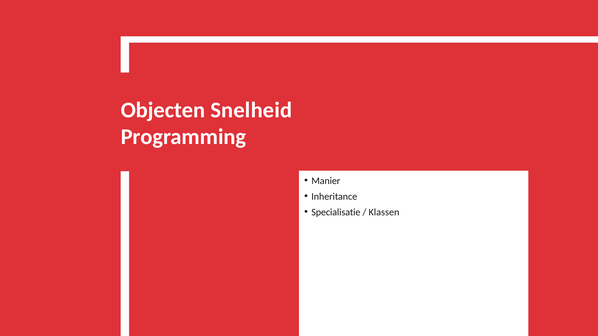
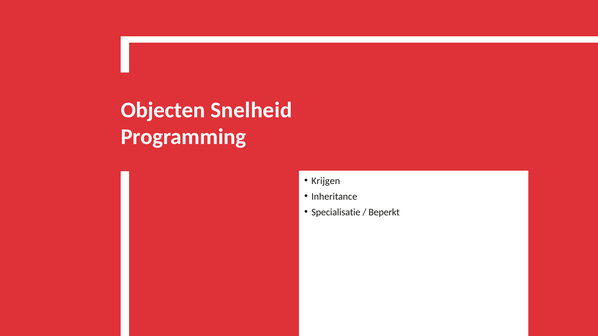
Manier: Manier -> Krijgen (326, 181)
Klassen: Klassen -> Beperkt (384, 212)
